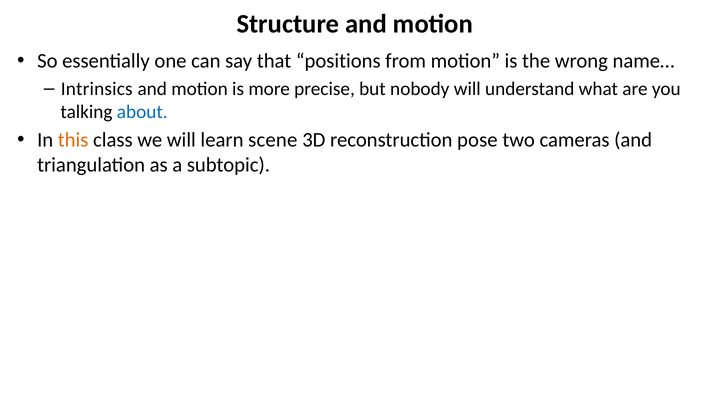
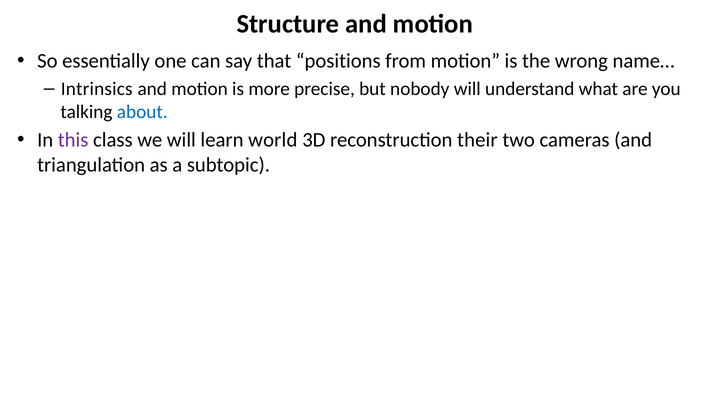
this colour: orange -> purple (73, 140)
scene: scene -> world (273, 140)
pose: pose -> their (477, 140)
